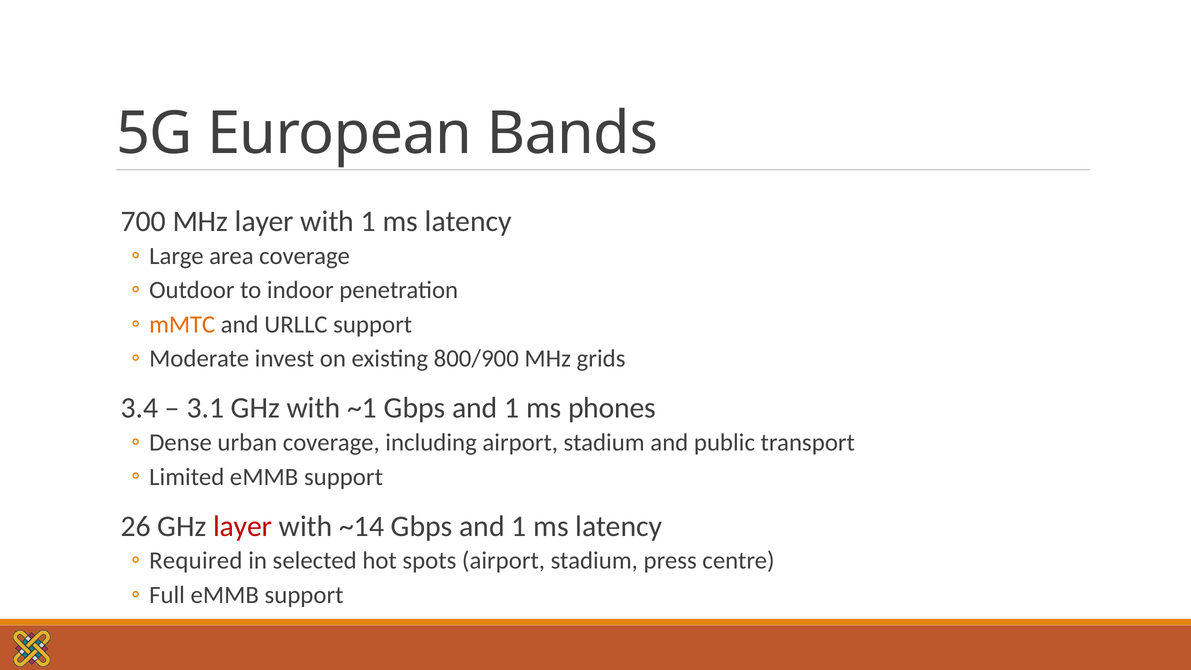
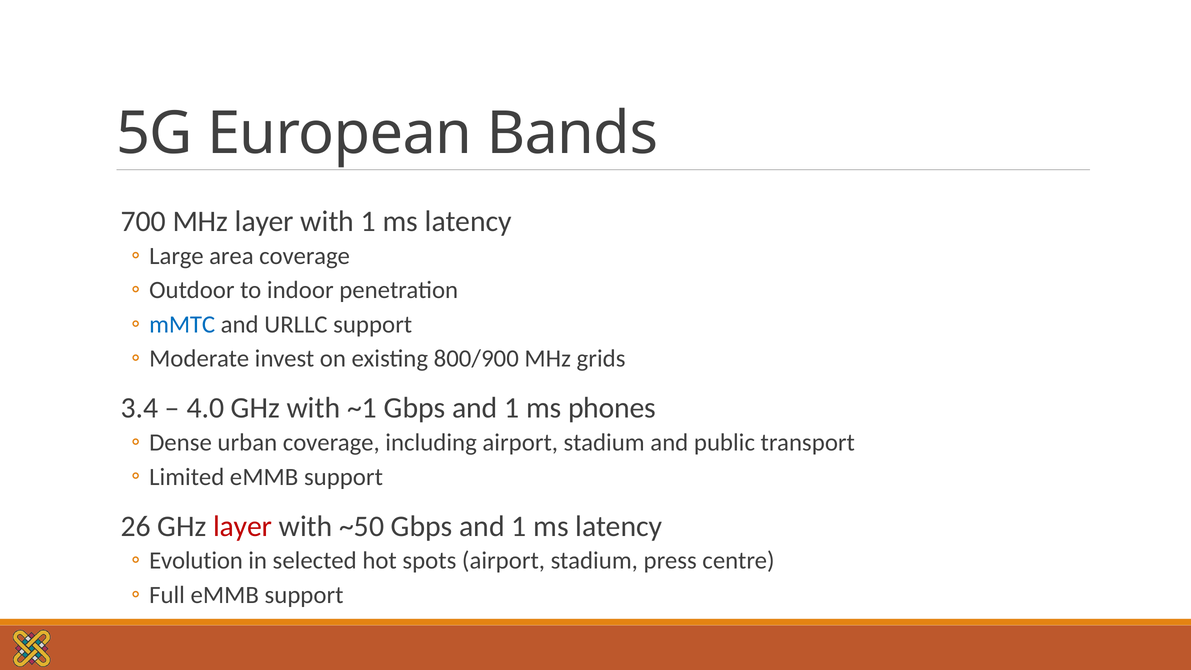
mMTC colour: orange -> blue (182, 324)
3.1: 3.1 -> 4.0 (205, 408)
~14: ~14 -> ~50 (362, 526)
Required: Required -> Evolution (196, 561)
